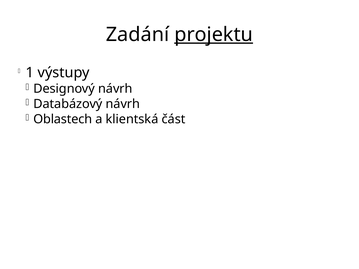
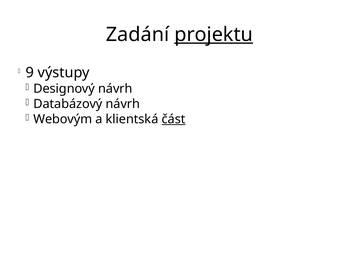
1: 1 -> 9 (30, 73)
Oblastech: Oblastech -> Webovým (63, 119)
část underline: none -> present (174, 119)
